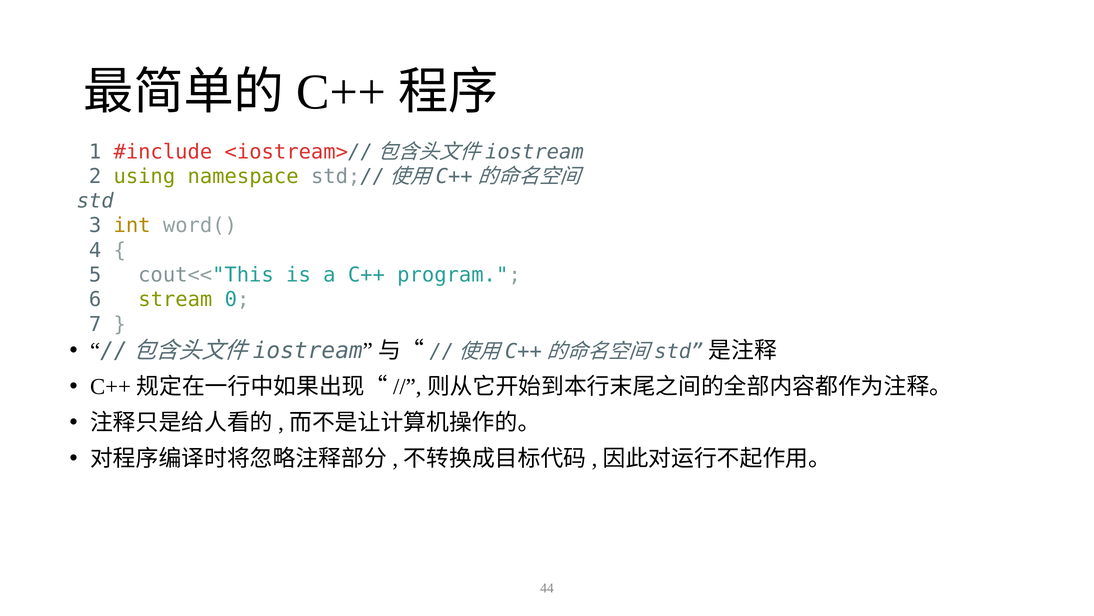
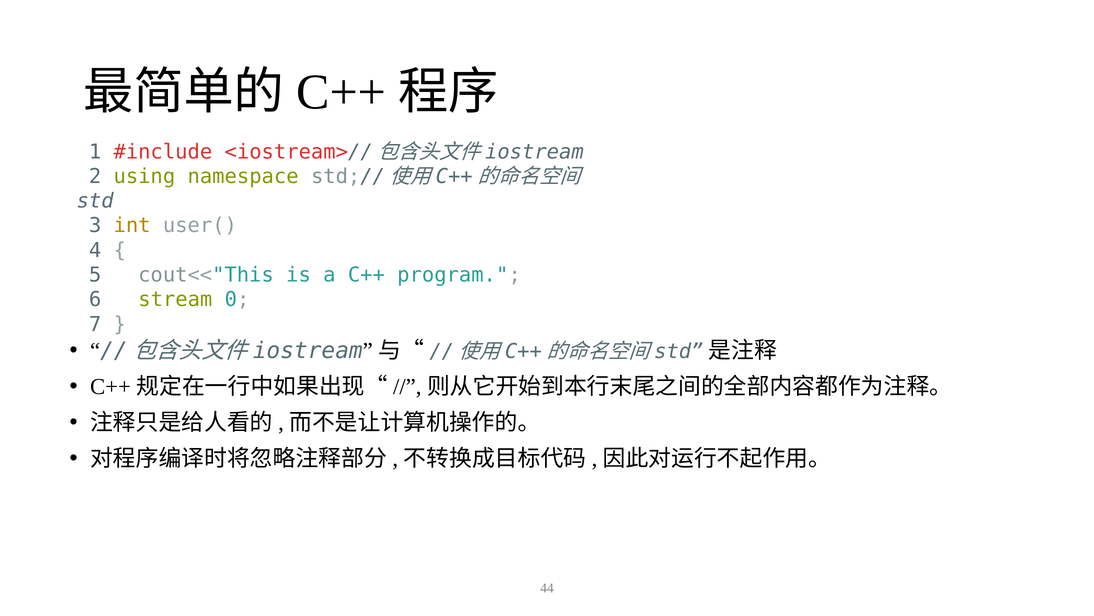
word(: word( -> user( (200, 225)
